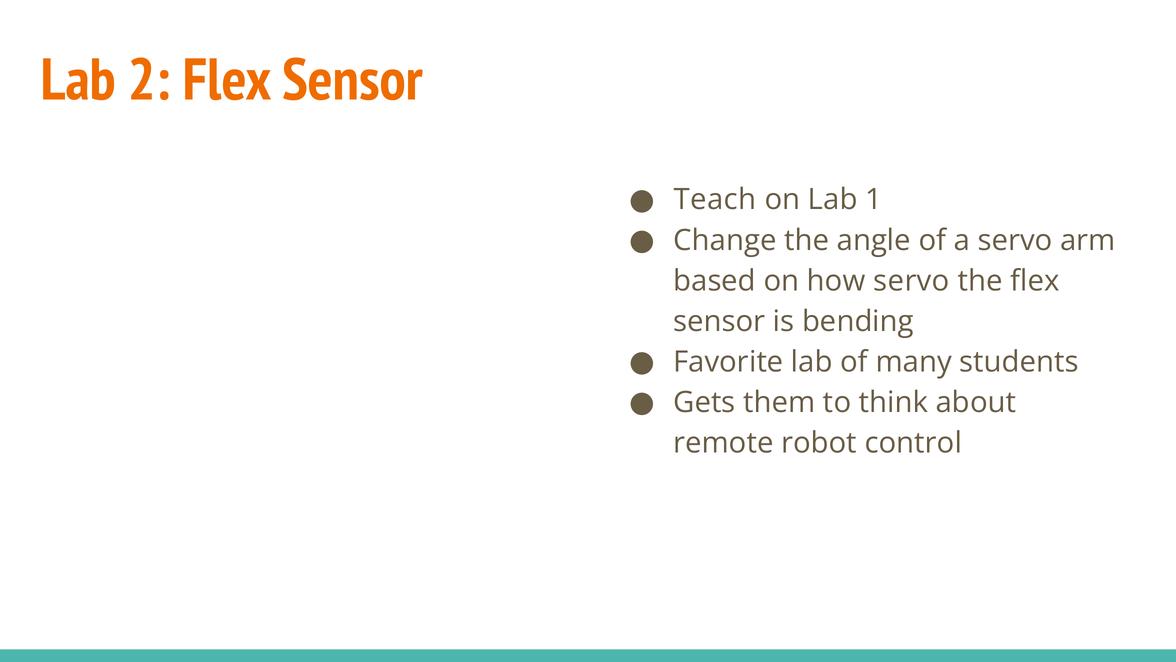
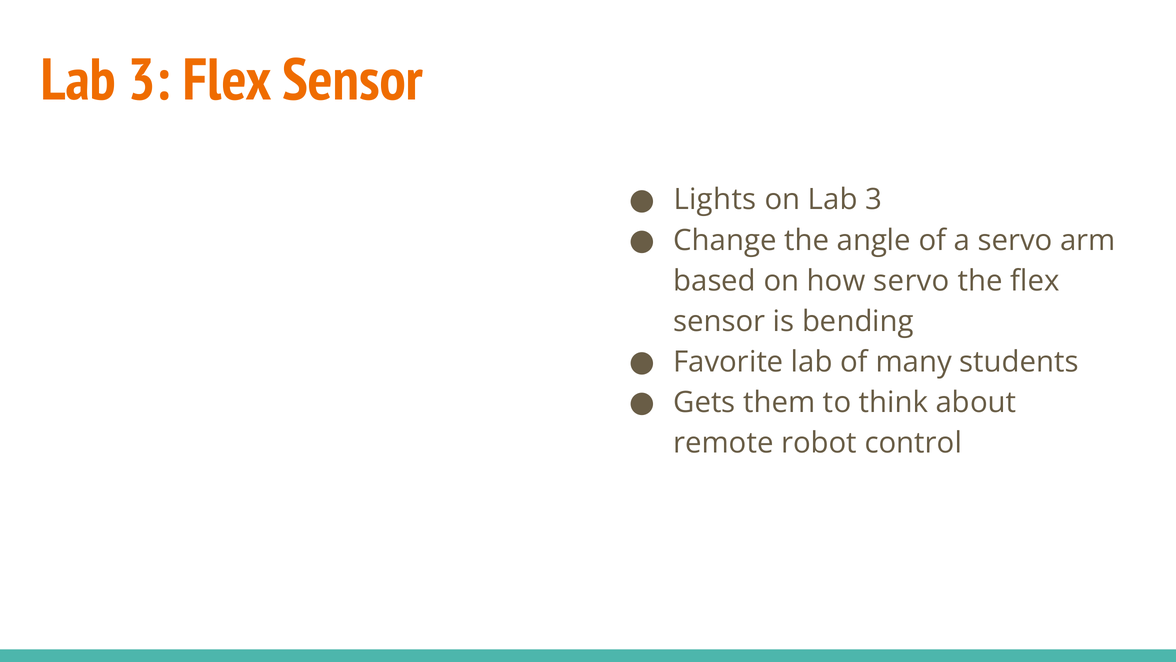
2: 2 -> 3 (149, 80)
Teach: Teach -> Lights (715, 200)
on Lab 1: 1 -> 3 (874, 200)
